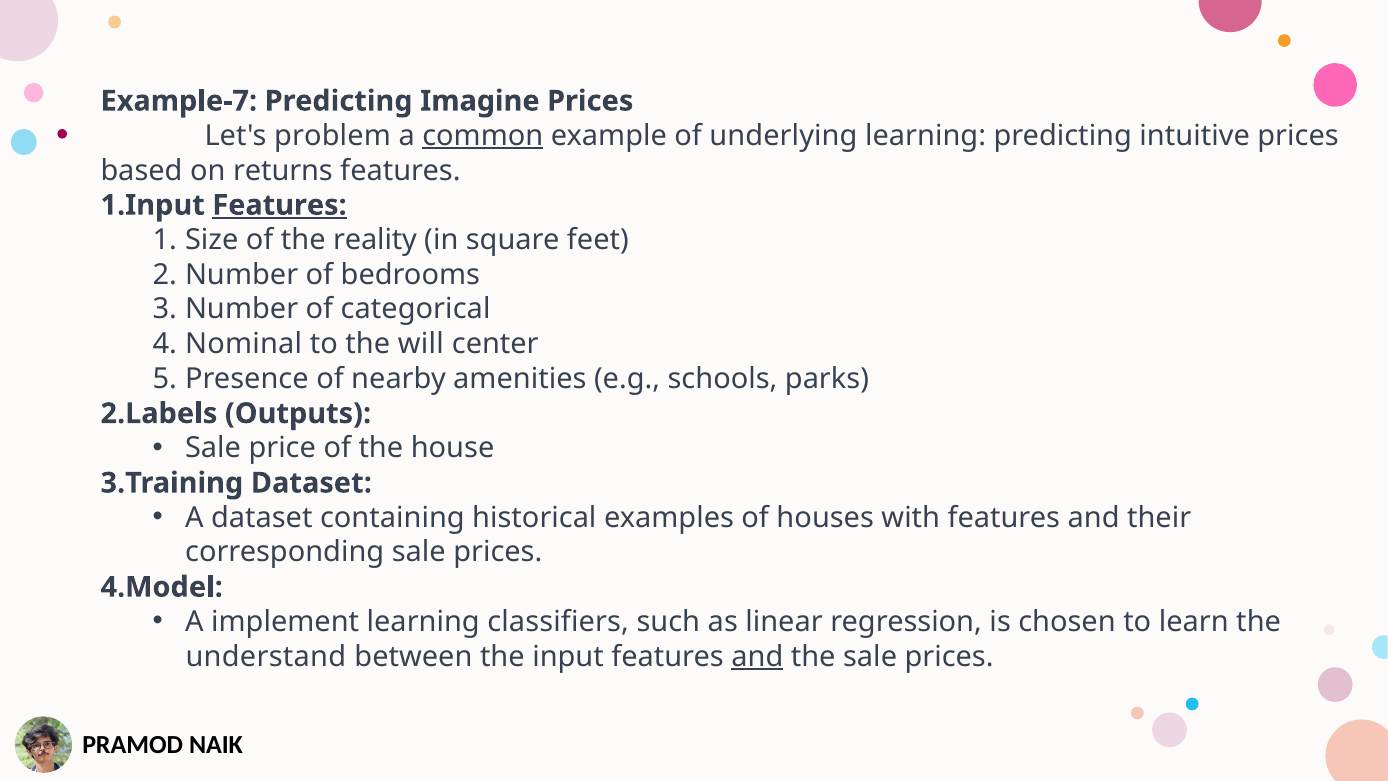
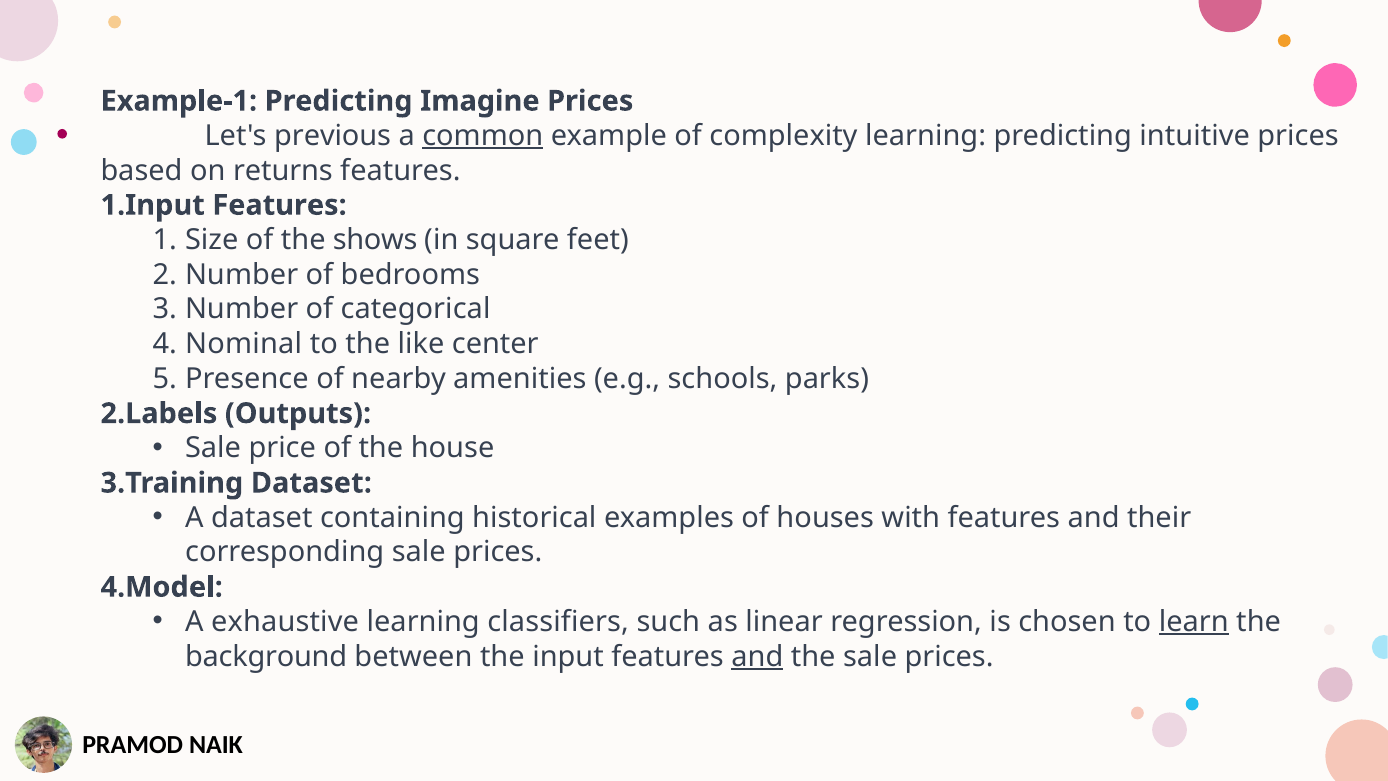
Example-7: Example-7 -> Example-1 (179, 101)
problem: problem -> previous (333, 136)
underlying: underlying -> complexity (783, 136)
Features underline: present -> none (280, 205)
reality: reality -> shows (375, 240)
will: will -> like (421, 344)
implement: implement -> exhaustive (285, 622)
learn underline: none -> present (1194, 622)
understand: understand -> background (266, 656)
